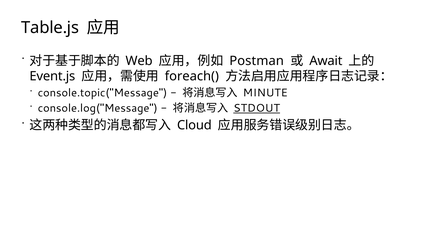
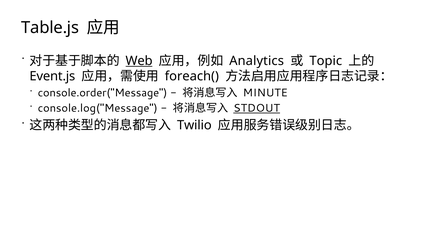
Web underline: none -> present (139, 61)
Postman: Postman -> Analytics (257, 61)
Await: Await -> Topic (326, 61)
console.topic("Message: console.topic("Message -> console.order("Message (103, 93)
Cloud: Cloud -> Twilio (194, 125)
